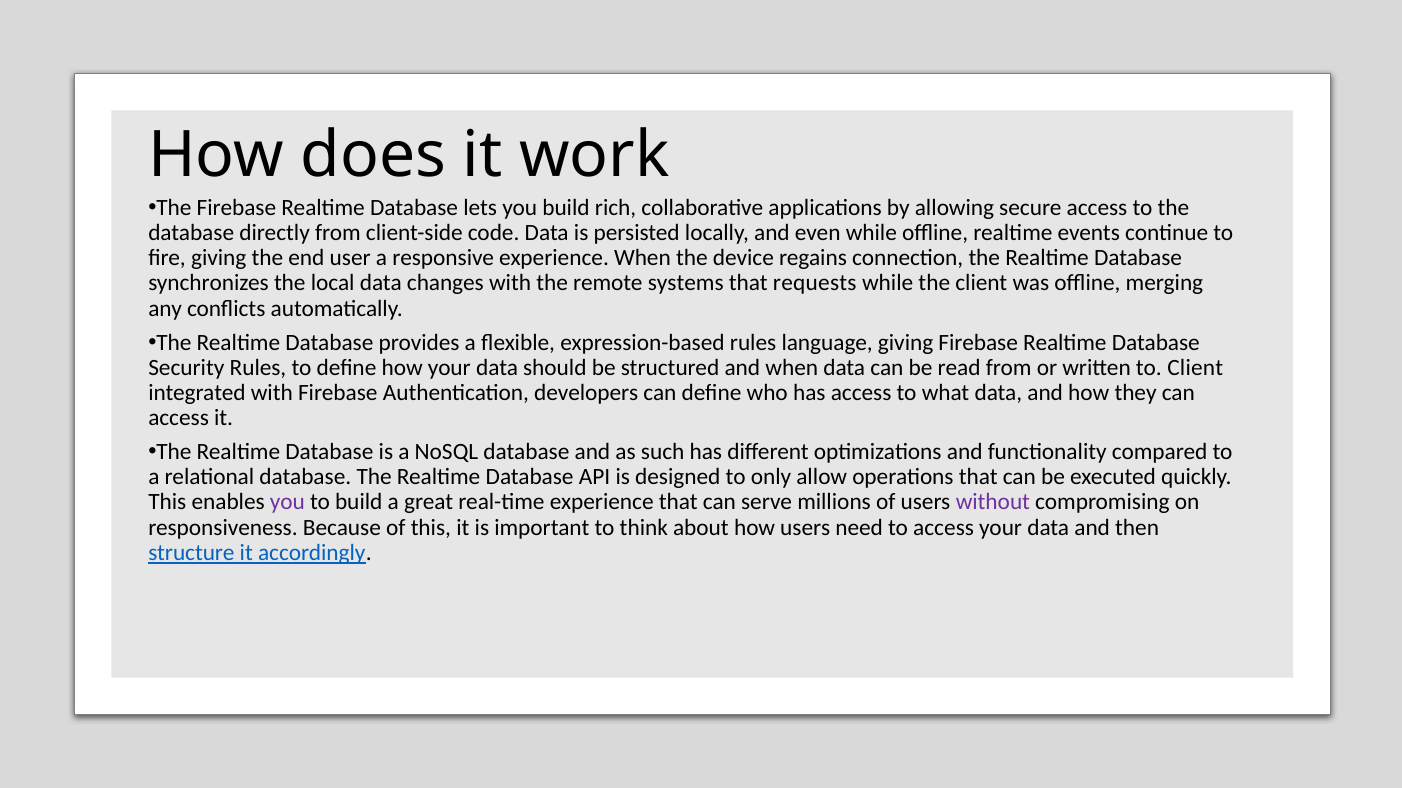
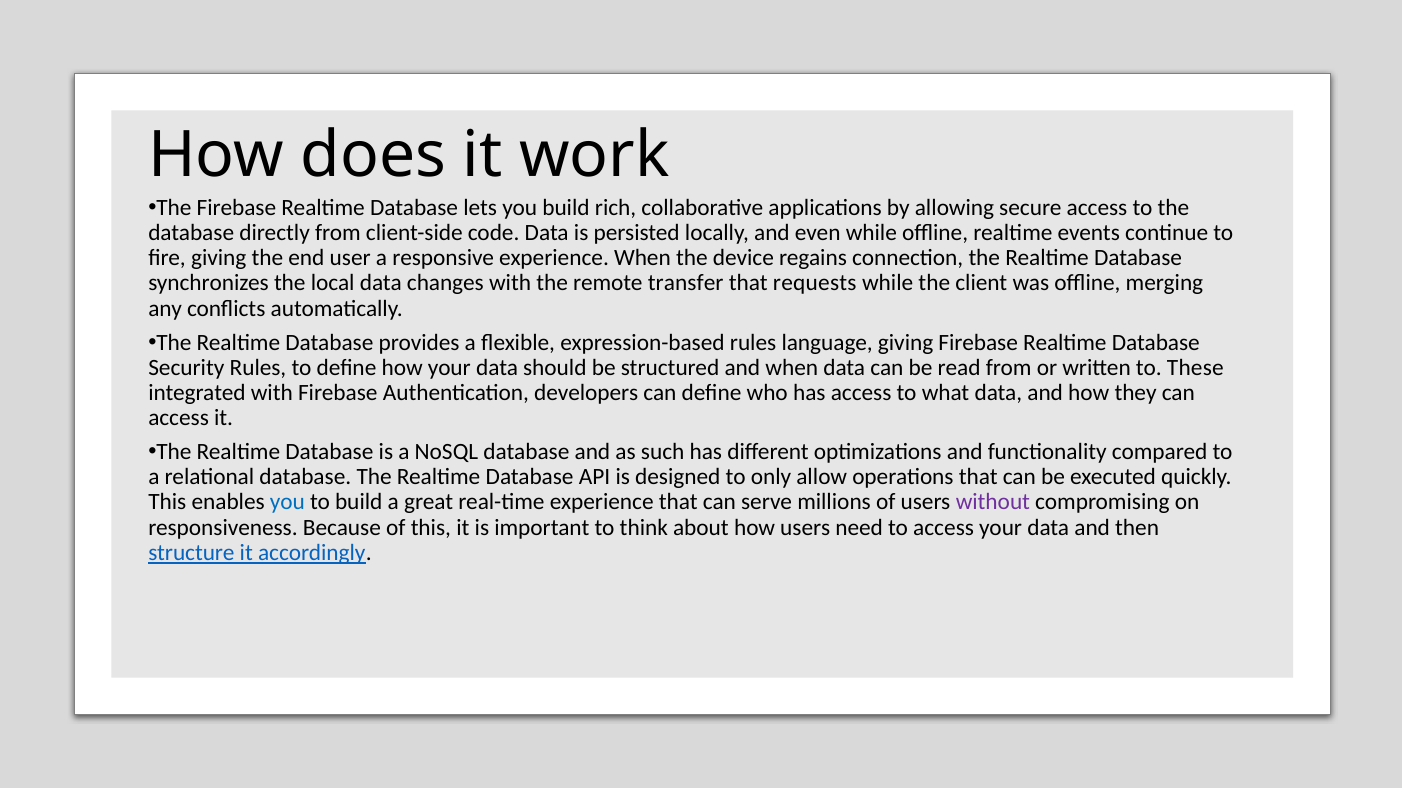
systems: systems -> transfer (686, 283)
to Client: Client -> These (1195, 368)
you colour: purple -> blue (287, 503)
